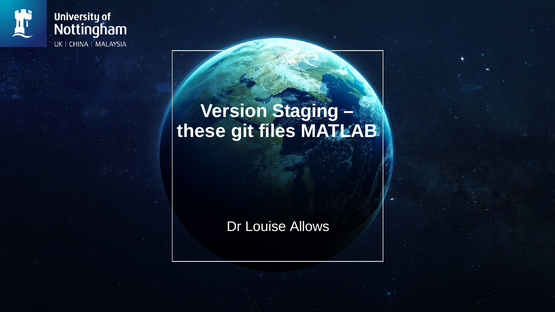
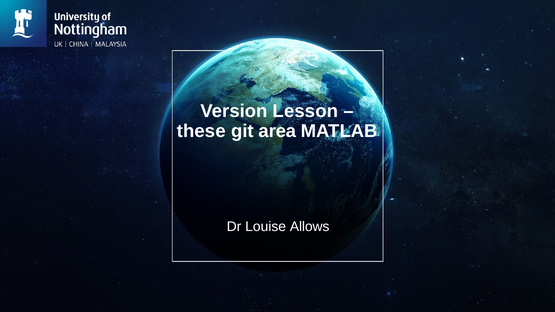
Staging: Staging -> Lesson (305, 111)
files: files -> area (277, 131)
